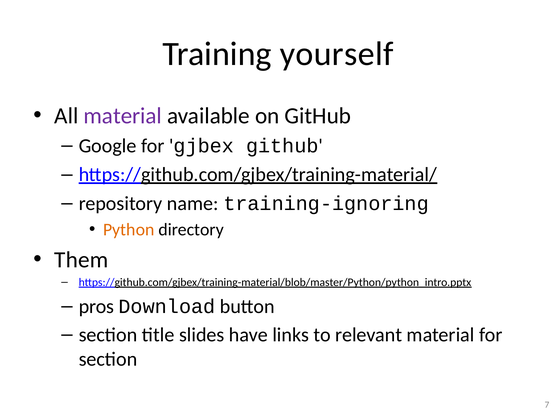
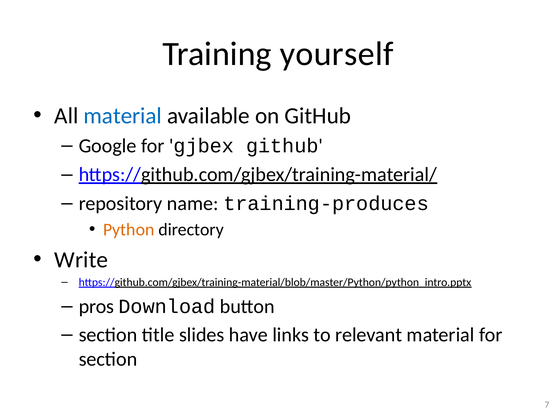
material colour: purple -> blue (123, 116)
training-ignoring: training-ignoring -> training-produces (326, 203)
Them: Them -> Write (81, 260)
